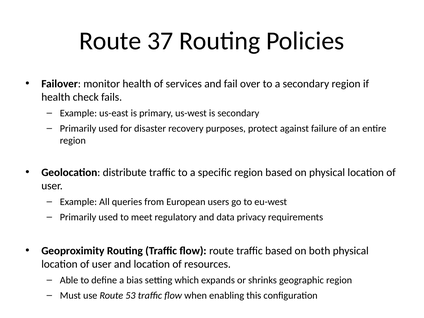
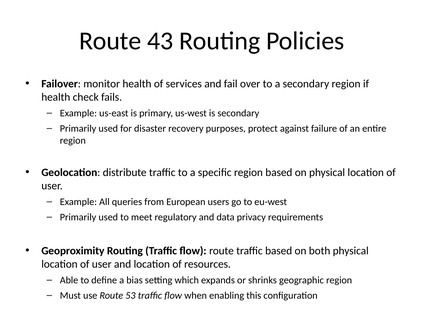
37: 37 -> 43 (160, 41)
